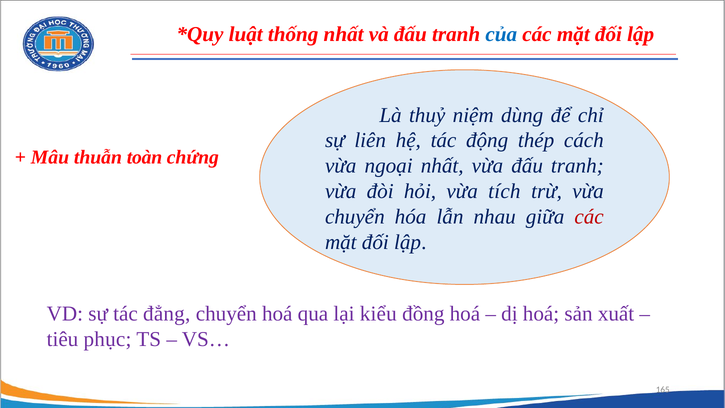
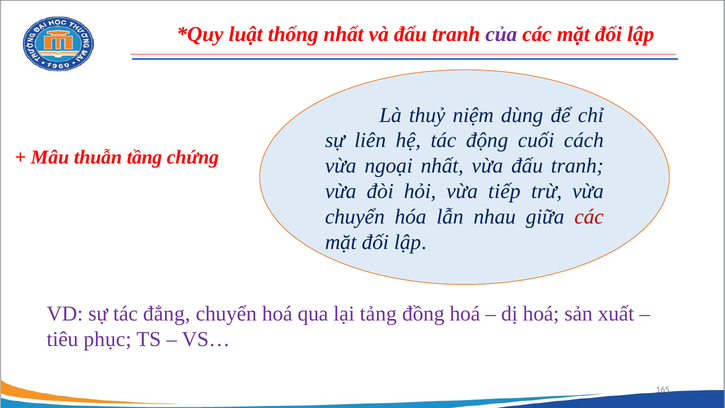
của colour: blue -> purple (501, 34)
thép: thép -> cuối (536, 140)
toàn: toàn -> tầng (144, 157)
tích: tích -> tiếp (504, 191)
kiểu: kiểu -> tảng (378, 314)
